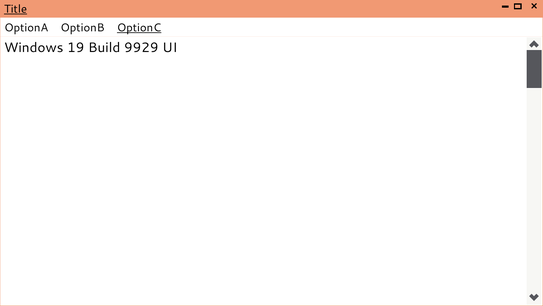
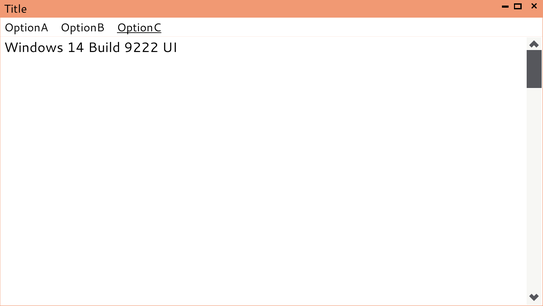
Title underline: present -> none (16, 9)
19: 19 -> 14 (76, 47)
9929: 9929 -> 9222 (141, 47)
